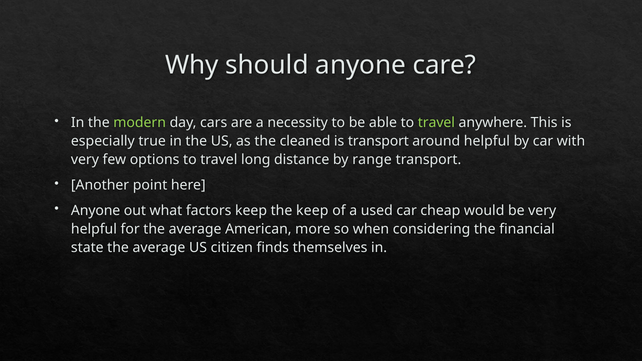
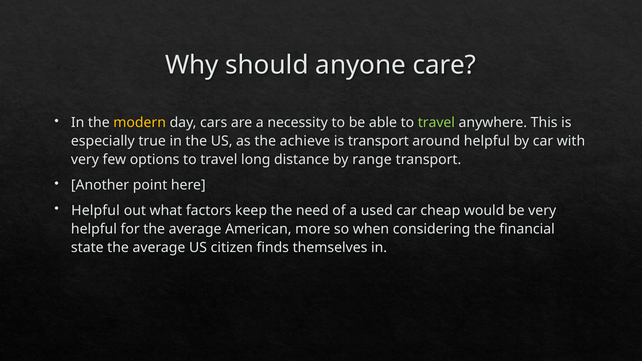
modern colour: light green -> yellow (140, 123)
cleaned: cleaned -> achieve (305, 141)
Anyone: Anyone -> Helpful (95, 211)
the keep: keep -> need (312, 211)
